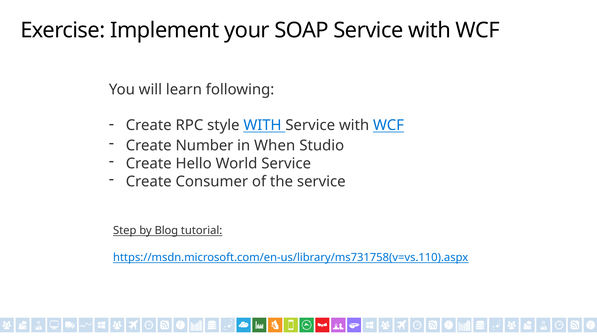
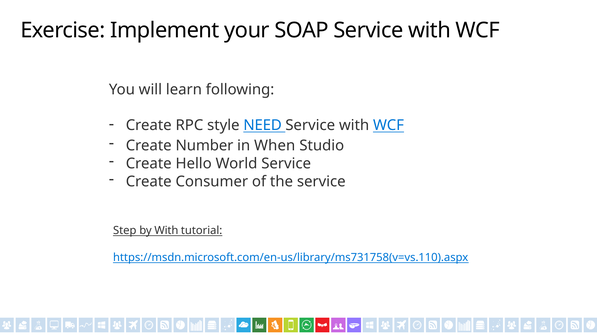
style WITH: WITH -> NEED (263, 125)
by Blog: Blog -> With (166, 230)
